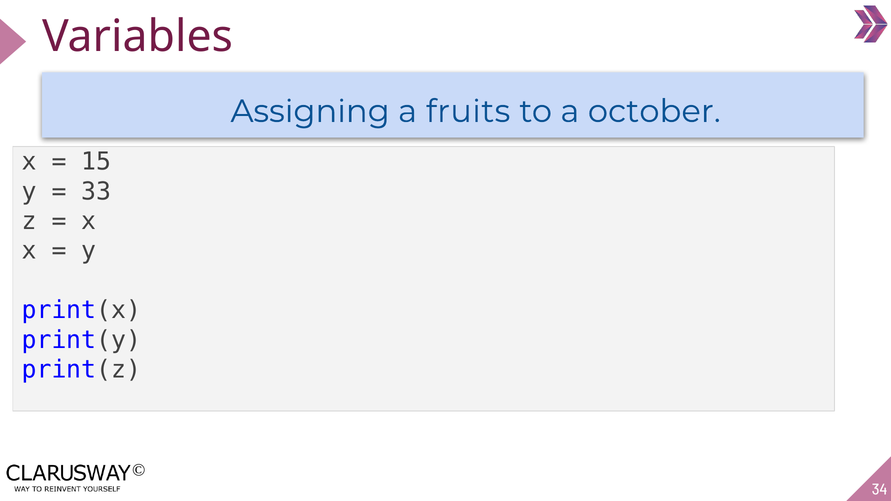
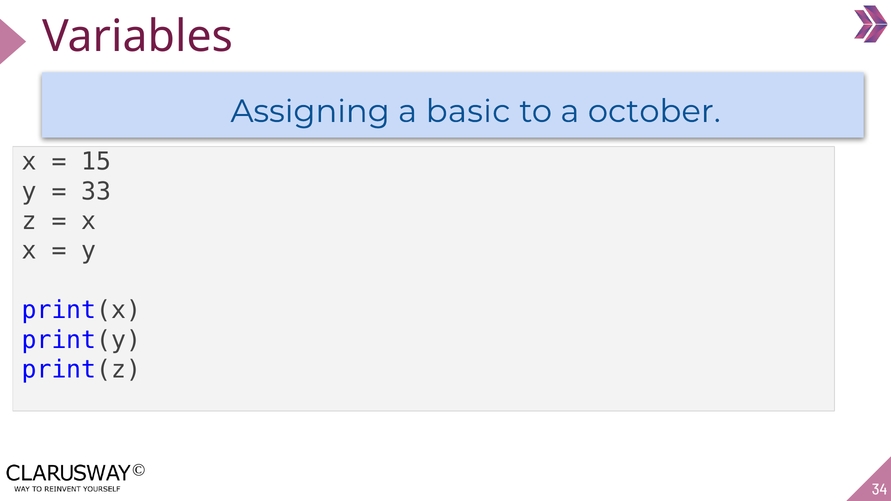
fruits: fruits -> basic (468, 111)
